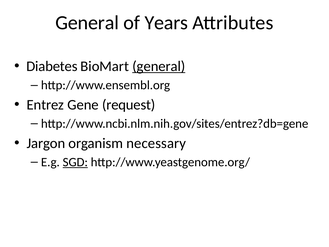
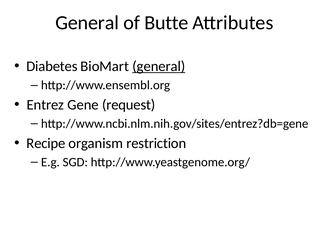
Years: Years -> Butte (166, 23)
Jargon: Jargon -> Recipe (46, 143)
necessary: necessary -> restriction (156, 143)
SGD underline: present -> none (75, 162)
